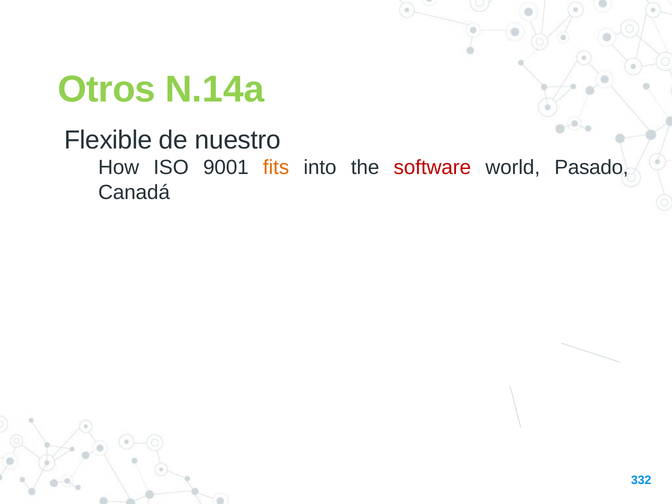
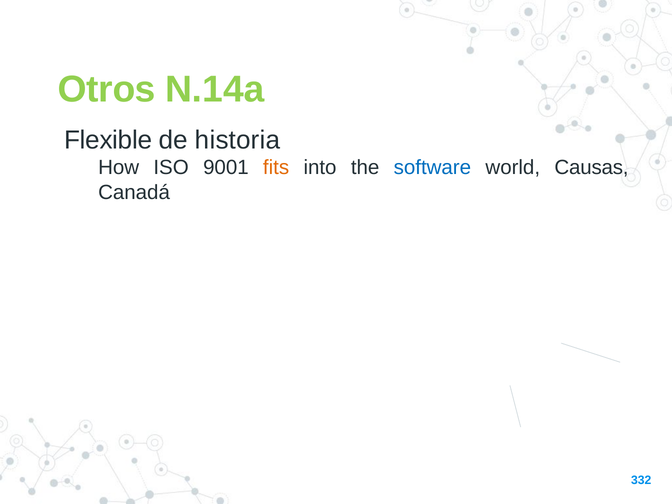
nuestro: nuestro -> historia (238, 140)
software colour: red -> blue (432, 168)
Pasado: Pasado -> Causas (591, 168)
